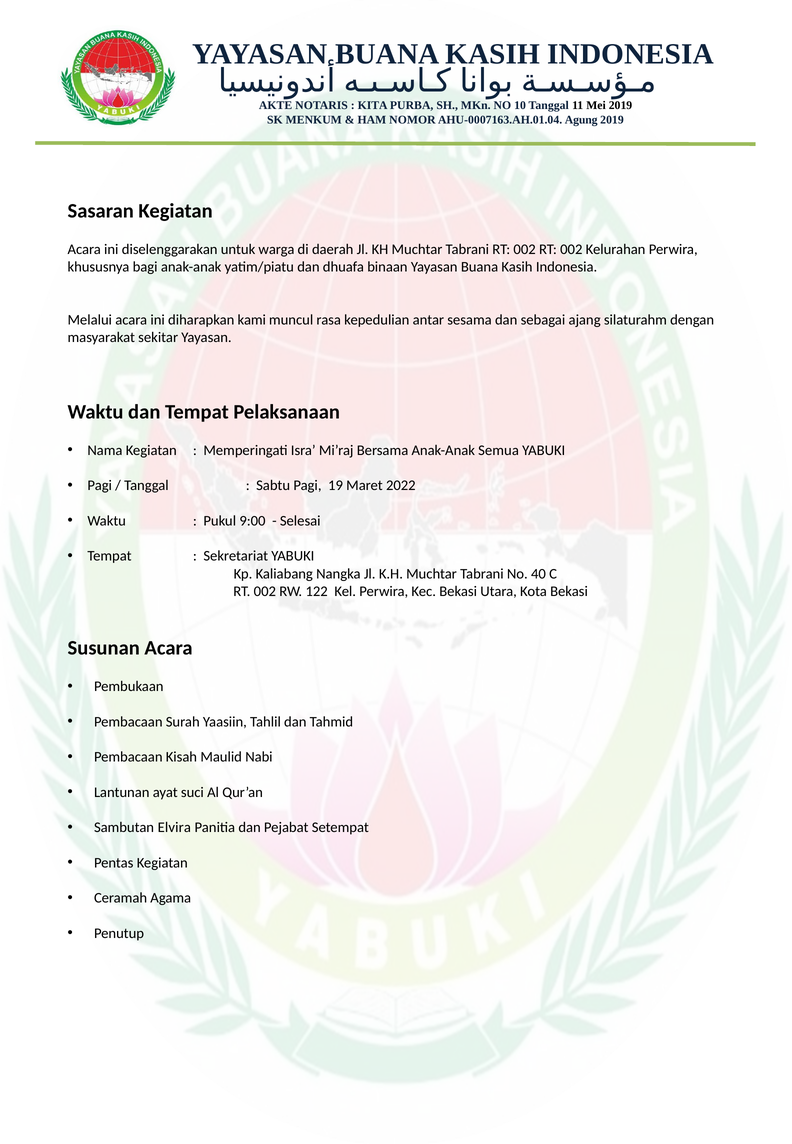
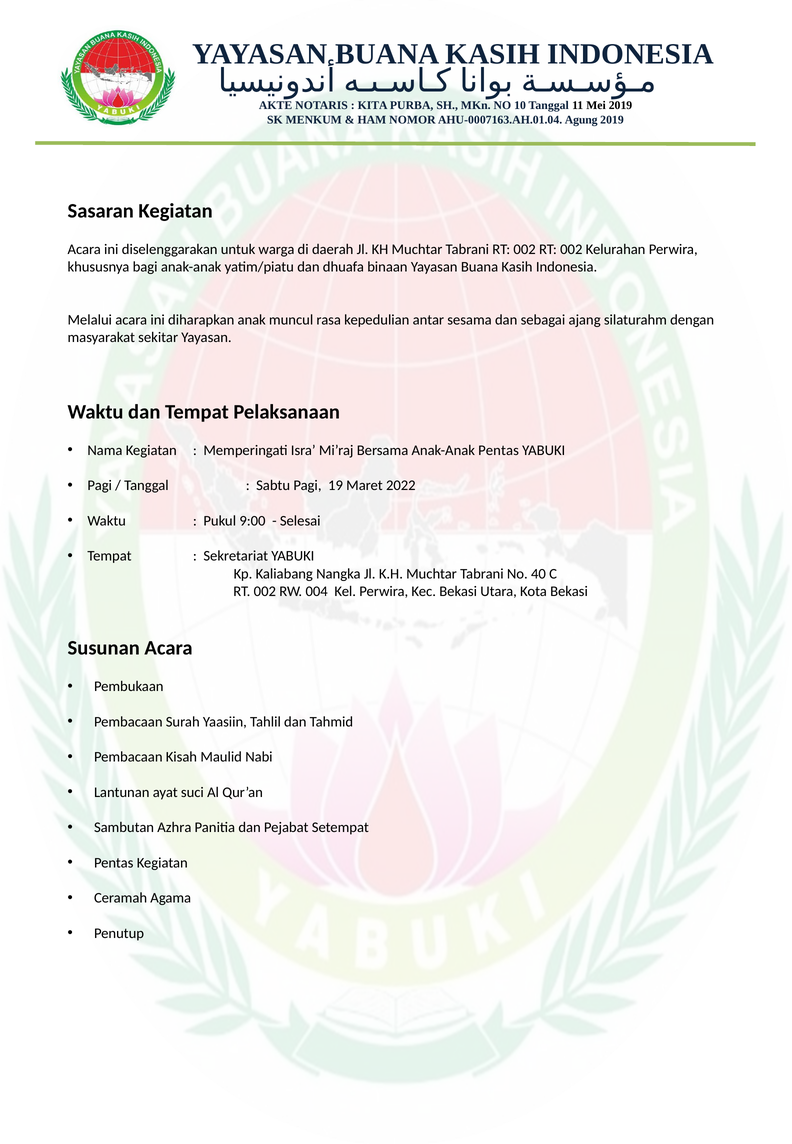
kami: kami -> anak (252, 320)
Anak-Anak Semua: Semua -> Pentas (499, 450)
122: 122 -> 004 (317, 591)
Elvira: Elvira -> Azhra (174, 828)
